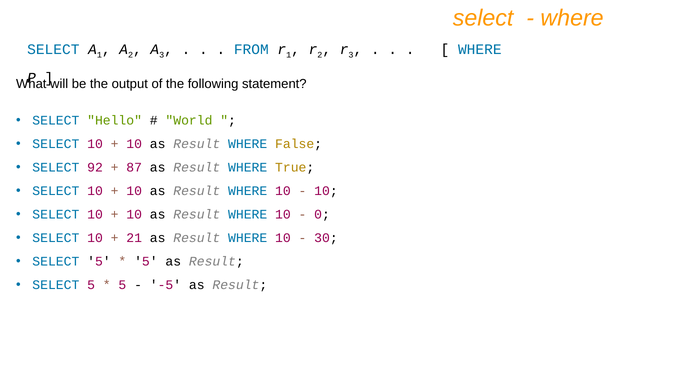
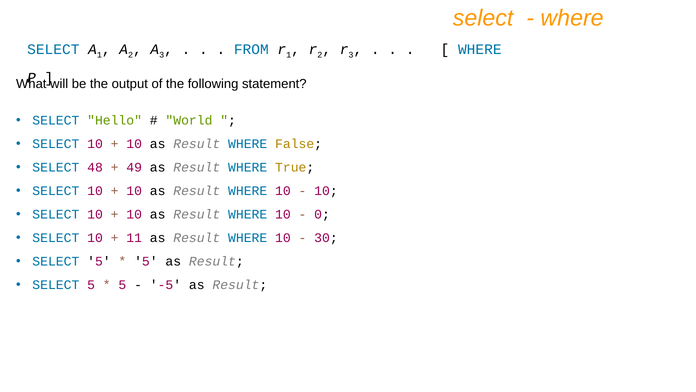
92: 92 -> 48 (95, 167)
87: 87 -> 49 (134, 167)
21: 21 -> 11 (134, 238)
